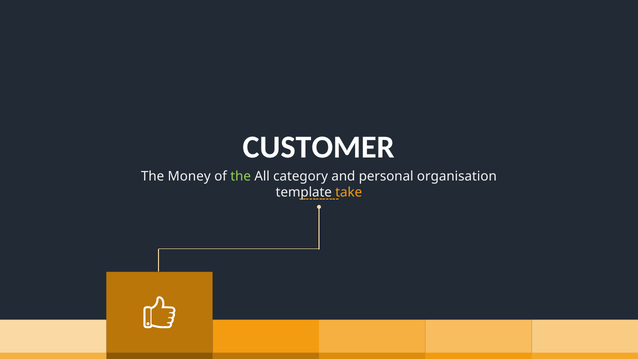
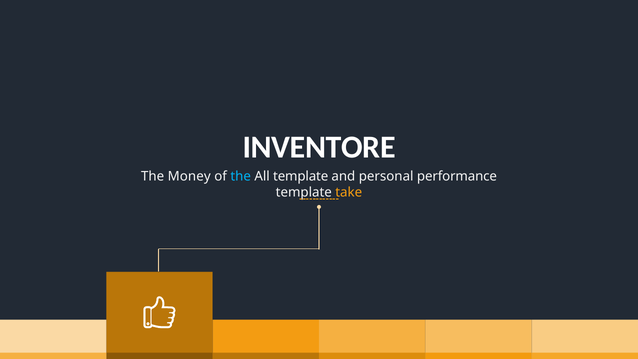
CUSTOMER: CUSTOMER -> INVENTORE (319, 147)
the colour: light green -> light blue (241, 176)
All category: category -> template (301, 176)
organisation: organisation -> performance (457, 176)
